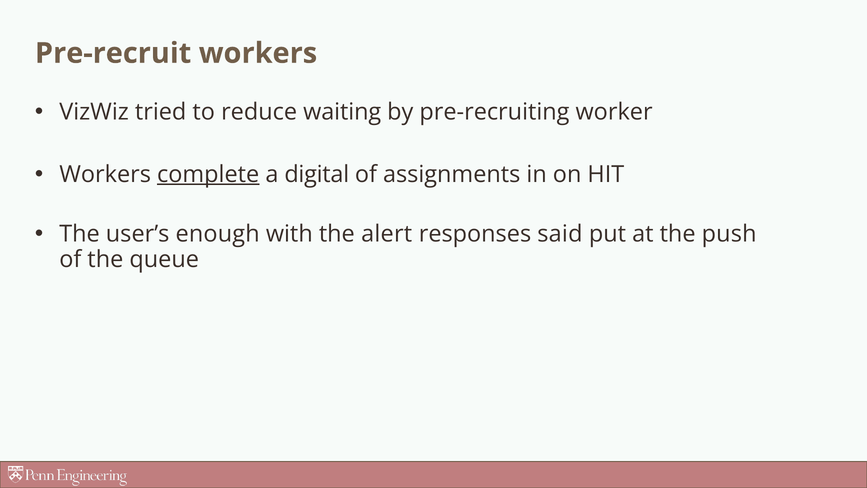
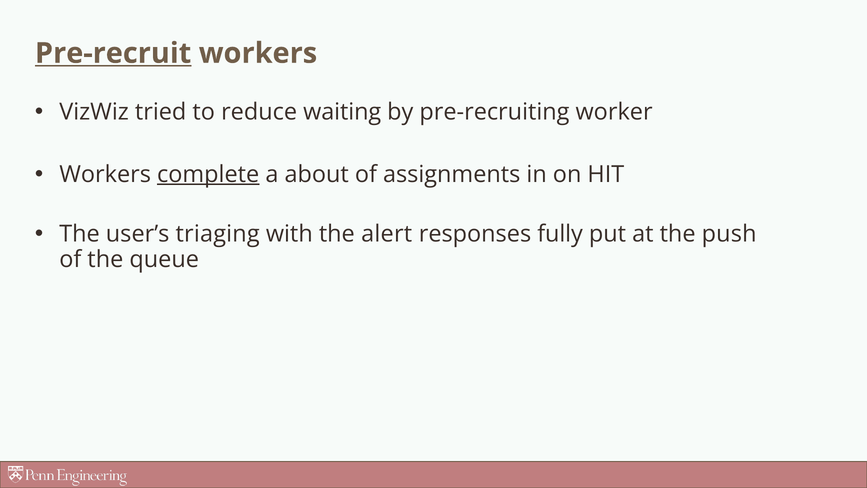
Pre-recruit underline: none -> present (113, 53)
digital: digital -> about (317, 174)
enough: enough -> triaging (218, 234)
said: said -> fully (560, 234)
